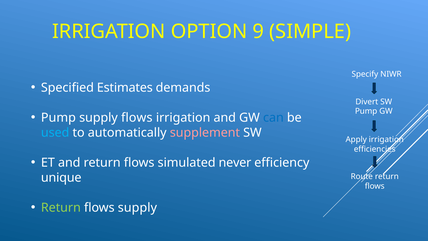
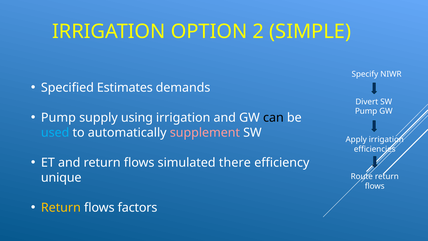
9: 9 -> 2 (258, 32)
supply flows: flows -> using (137, 118)
can colour: blue -> black (273, 118)
never: never -> there (235, 163)
Return colour: light green -> yellow (61, 208)
flows supply: supply -> factors (138, 208)
